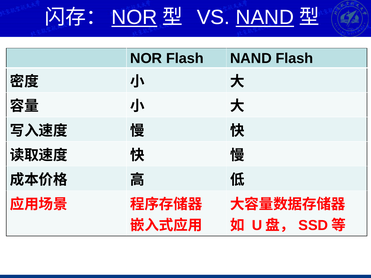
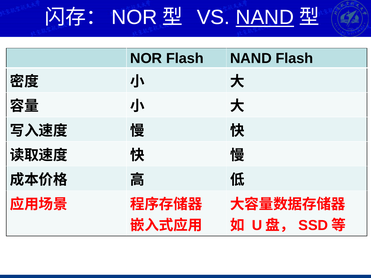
NOR underline: present -> none (134, 17)
